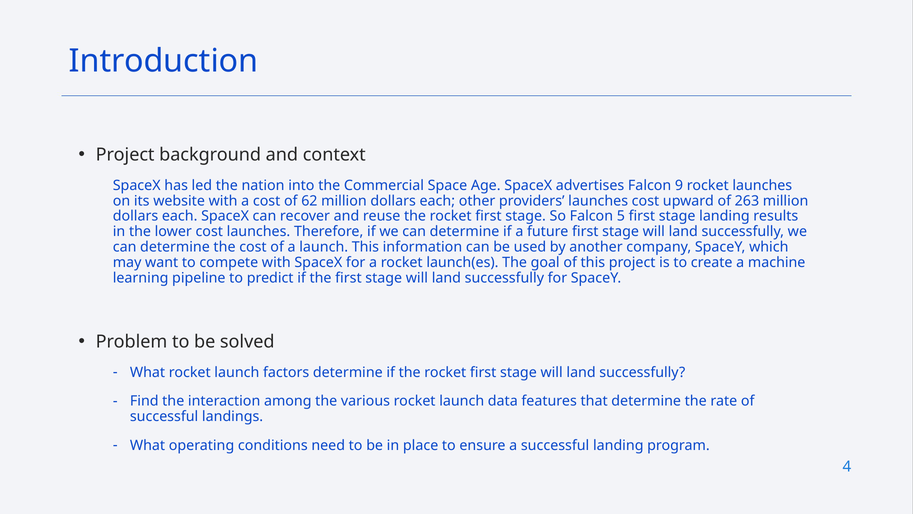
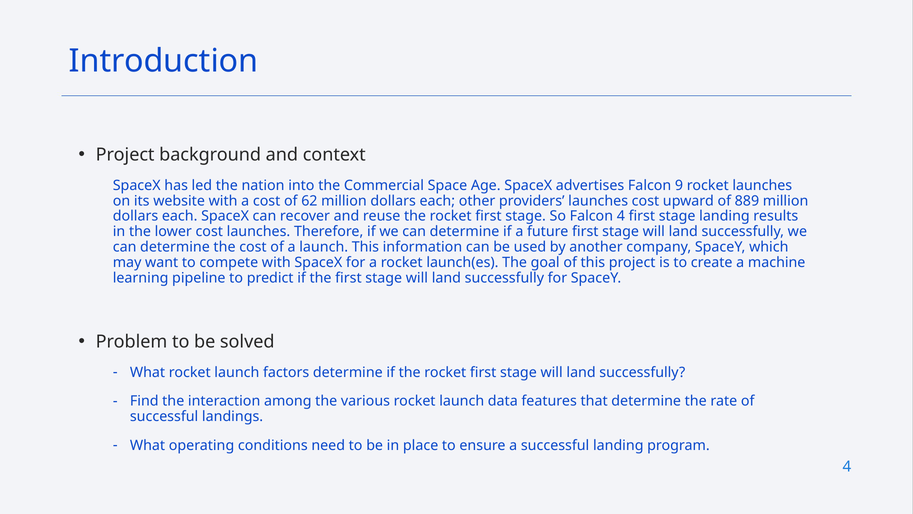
263: 263 -> 889 (747, 201)
Falcon 5: 5 -> 4 (621, 216)
